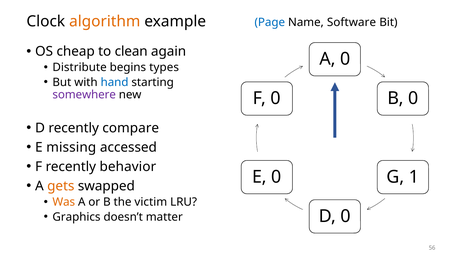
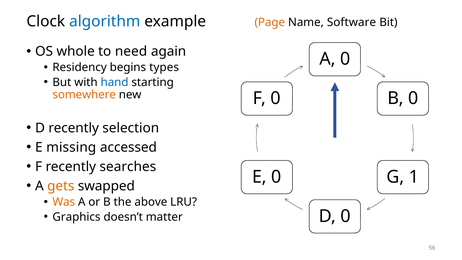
algorithm colour: orange -> blue (105, 22)
Page colour: blue -> orange (270, 22)
cheap: cheap -> whole (76, 51)
clean: clean -> need (131, 51)
Distribute: Distribute -> Residency (80, 67)
somewhere colour: purple -> orange (84, 95)
compare: compare -> selection (131, 128)
behavior: behavior -> searches (128, 167)
victim: victim -> above (151, 202)
